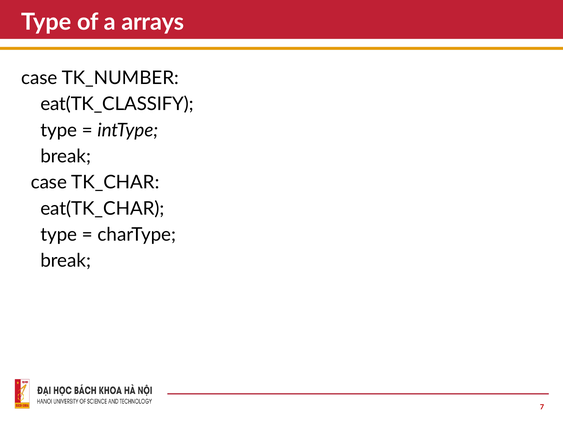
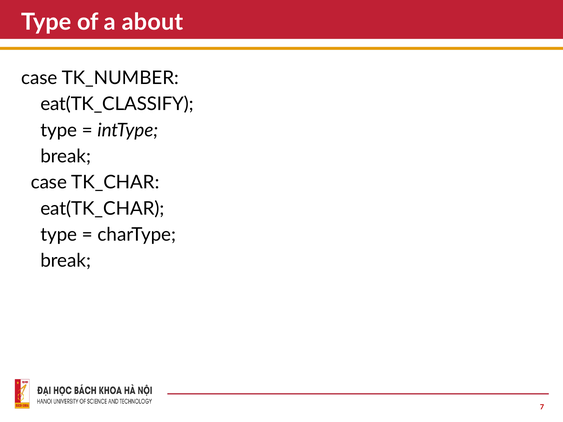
arrays: arrays -> about (153, 22)
